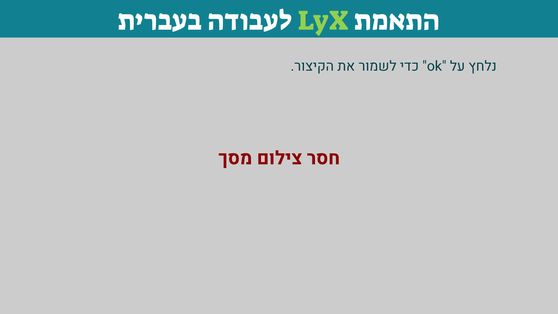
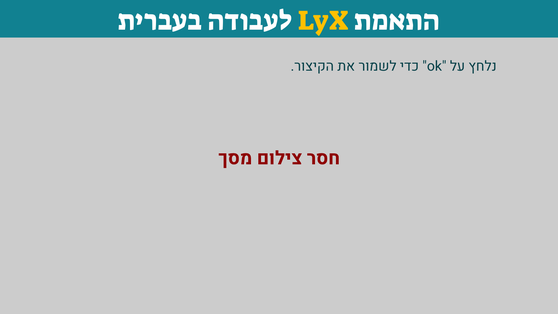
LyX colour: light green -> yellow (323, 21)
